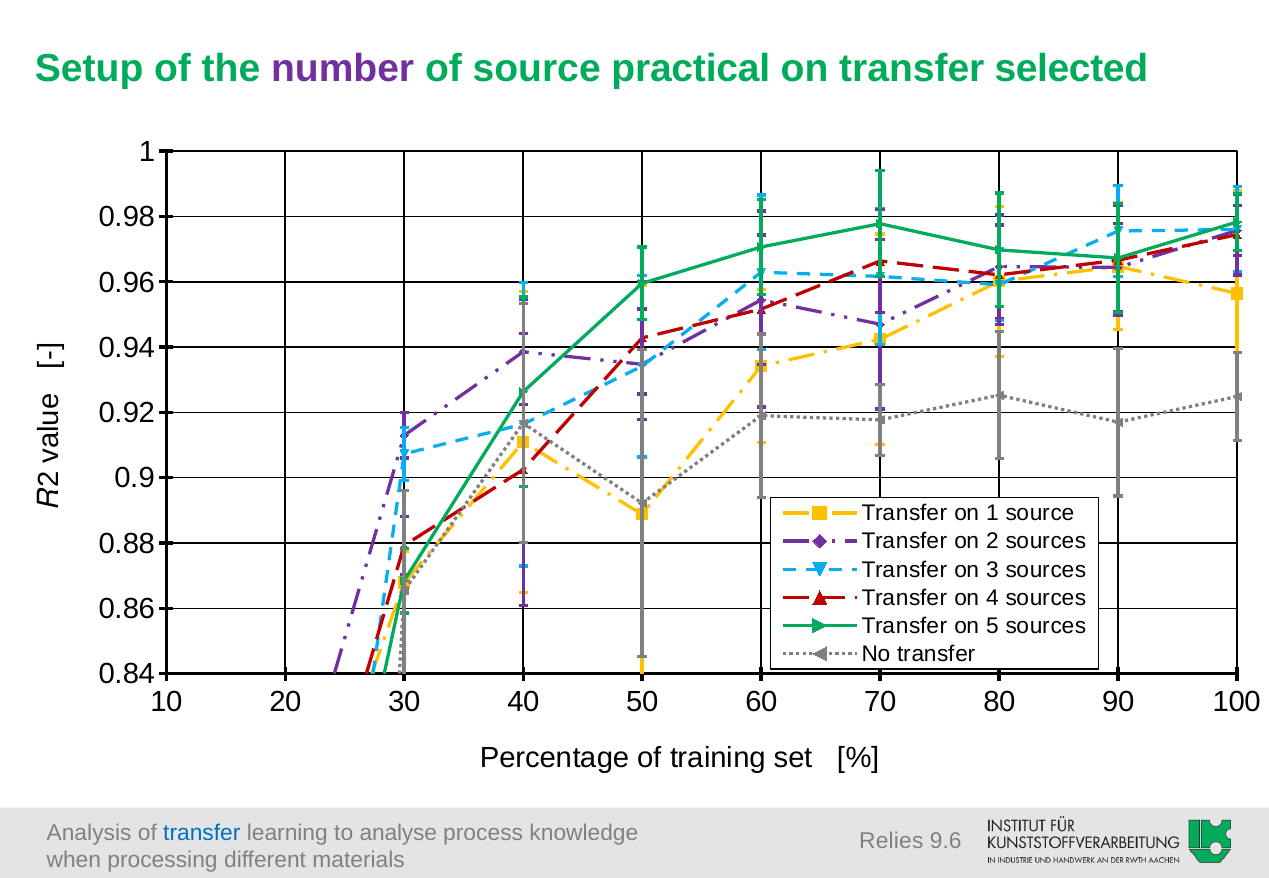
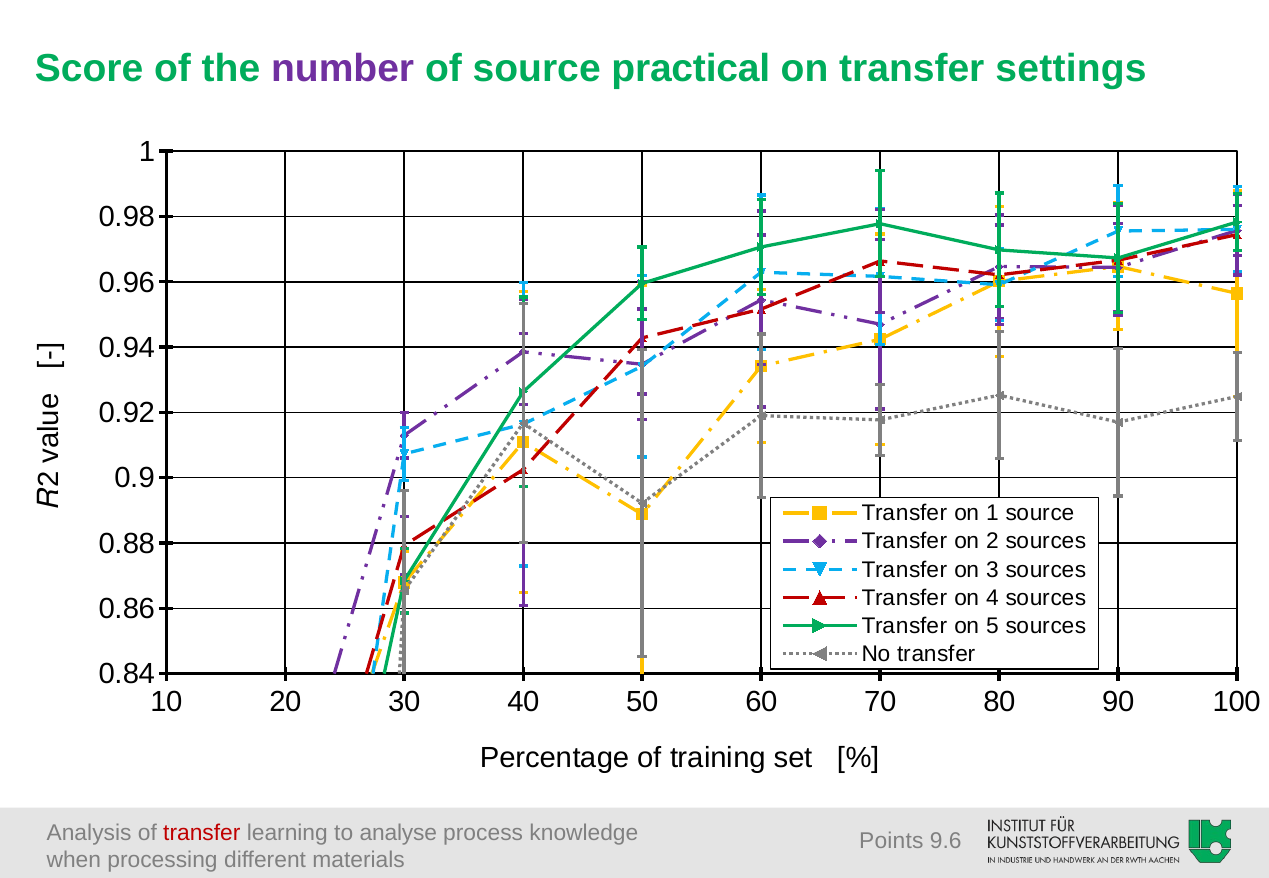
Setup: Setup -> Score (89, 69)
selected: selected -> settings (1071, 69)
transfer colour: blue -> red (202, 833)
Relies: Relies -> Points (891, 842)
